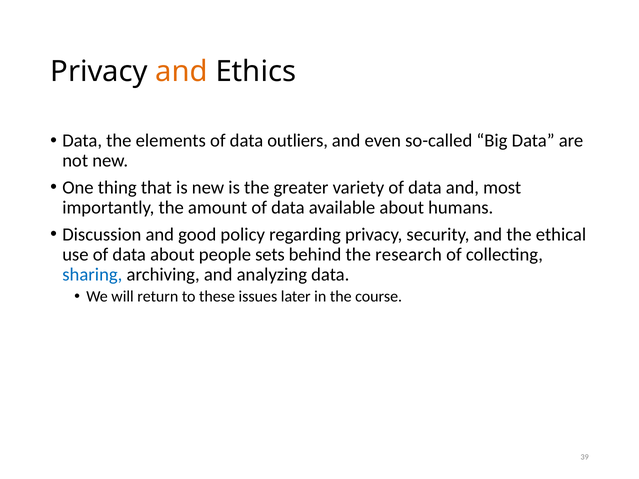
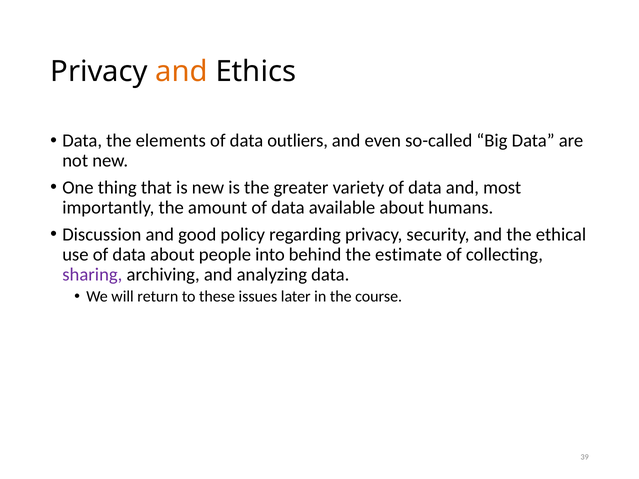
sets: sets -> into (270, 255)
research: research -> estimate (409, 255)
sharing colour: blue -> purple (92, 275)
